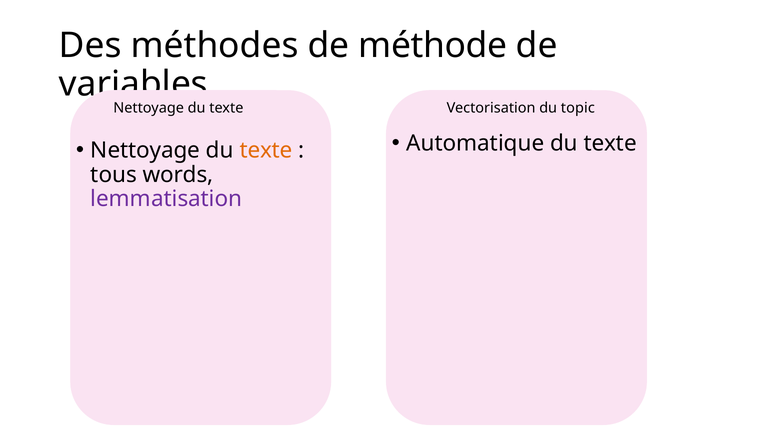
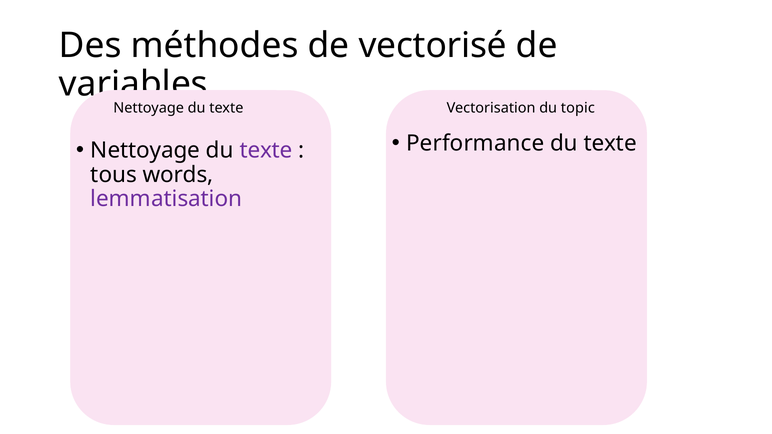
méthode: méthode -> vectorisé (433, 46)
Automatique: Automatique -> Performance (475, 143)
texte colour: orange -> purple (266, 151)
